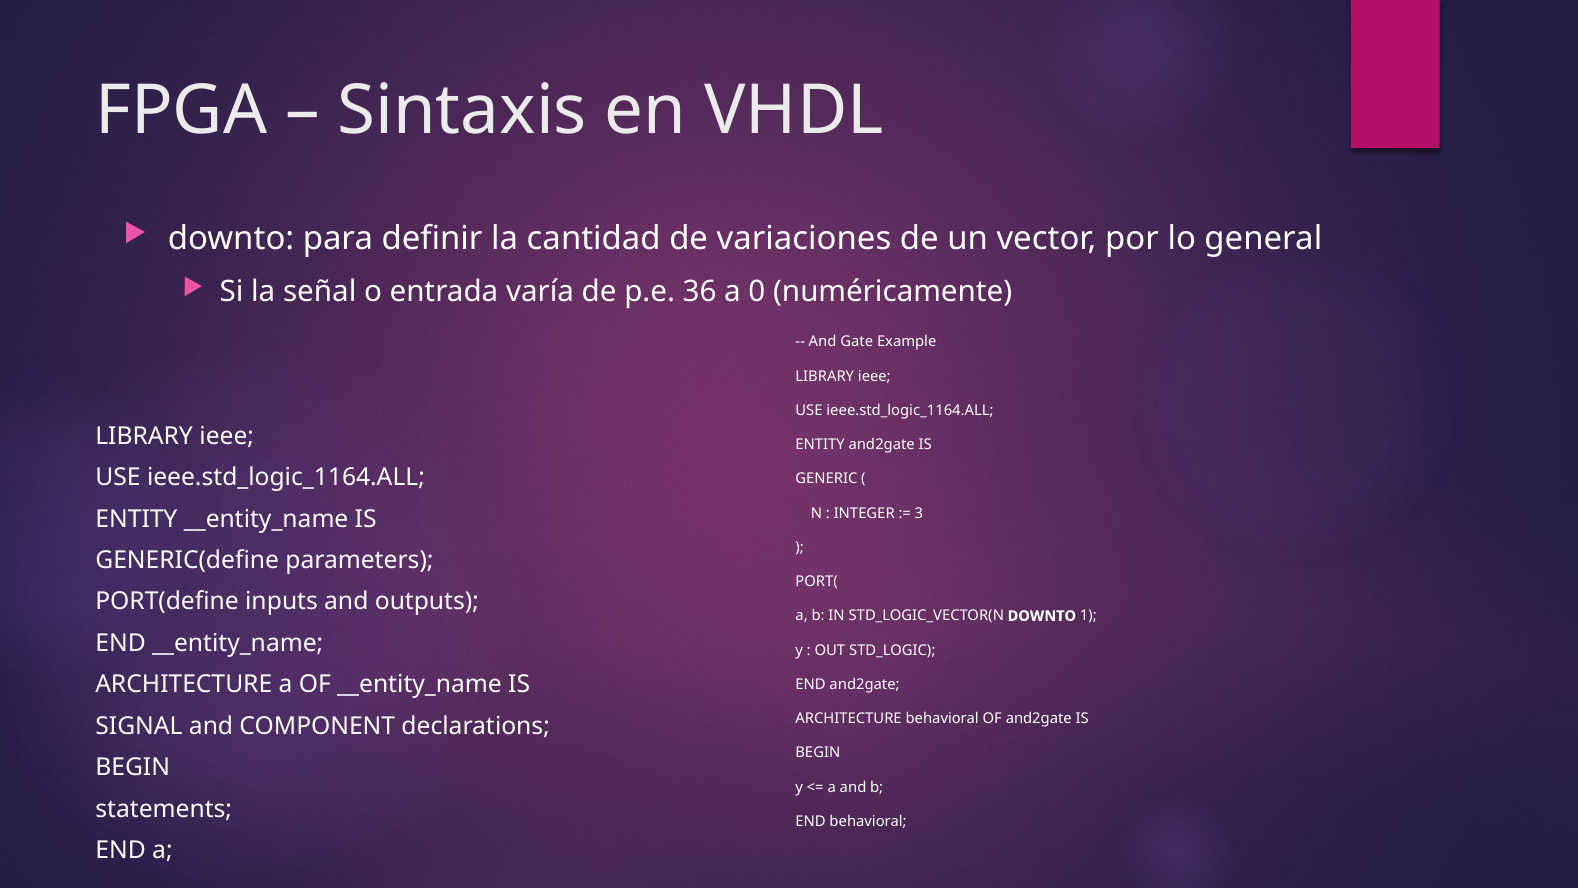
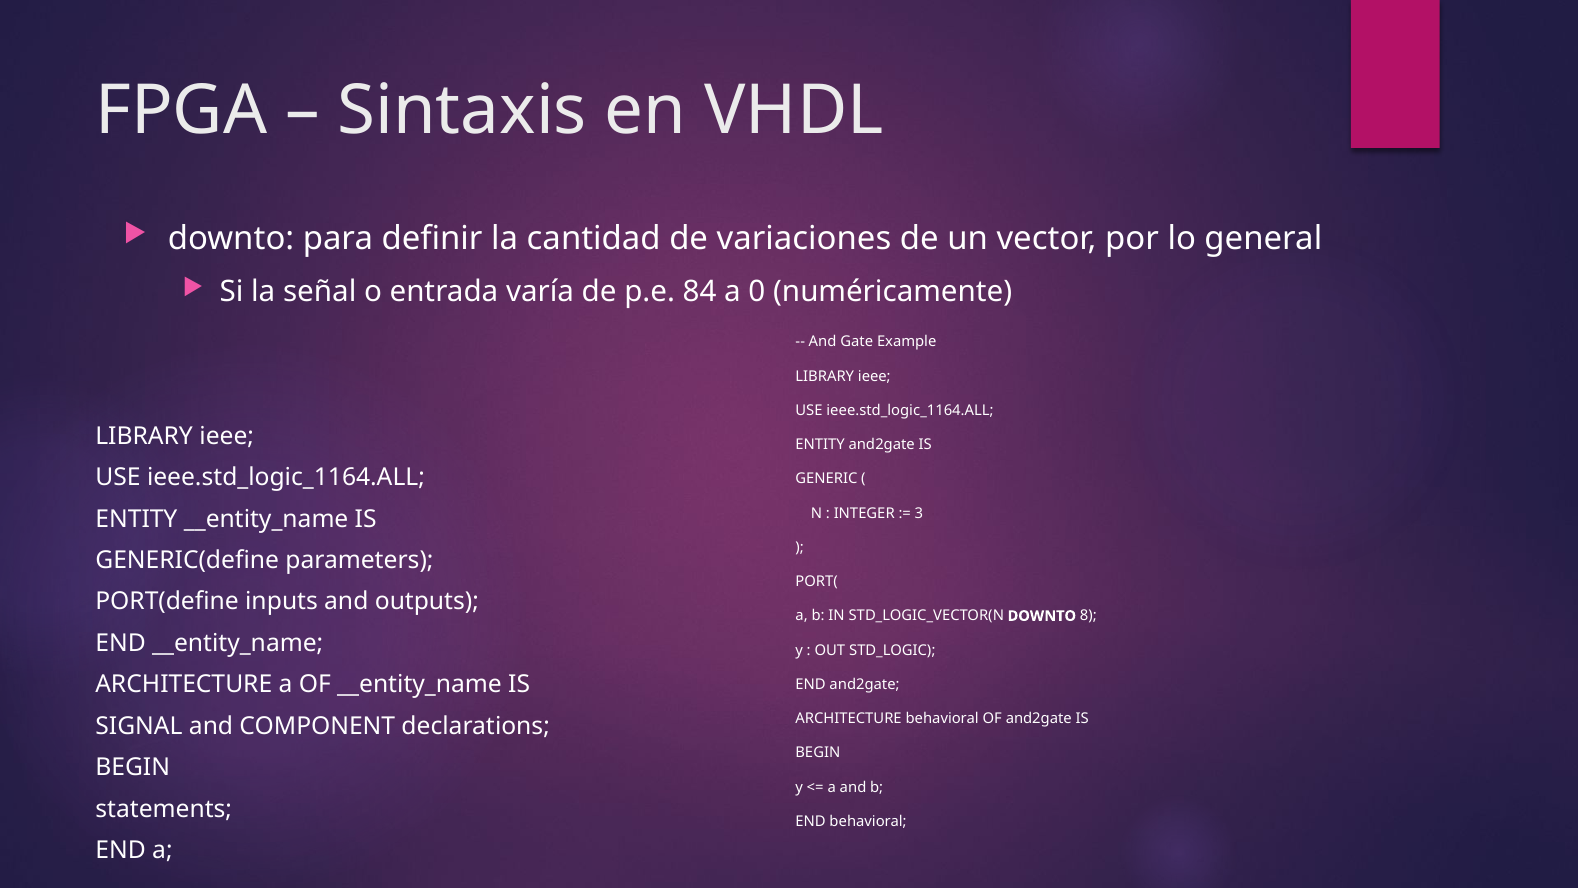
36: 36 -> 84 (700, 292)
1: 1 -> 8 (1088, 616)
